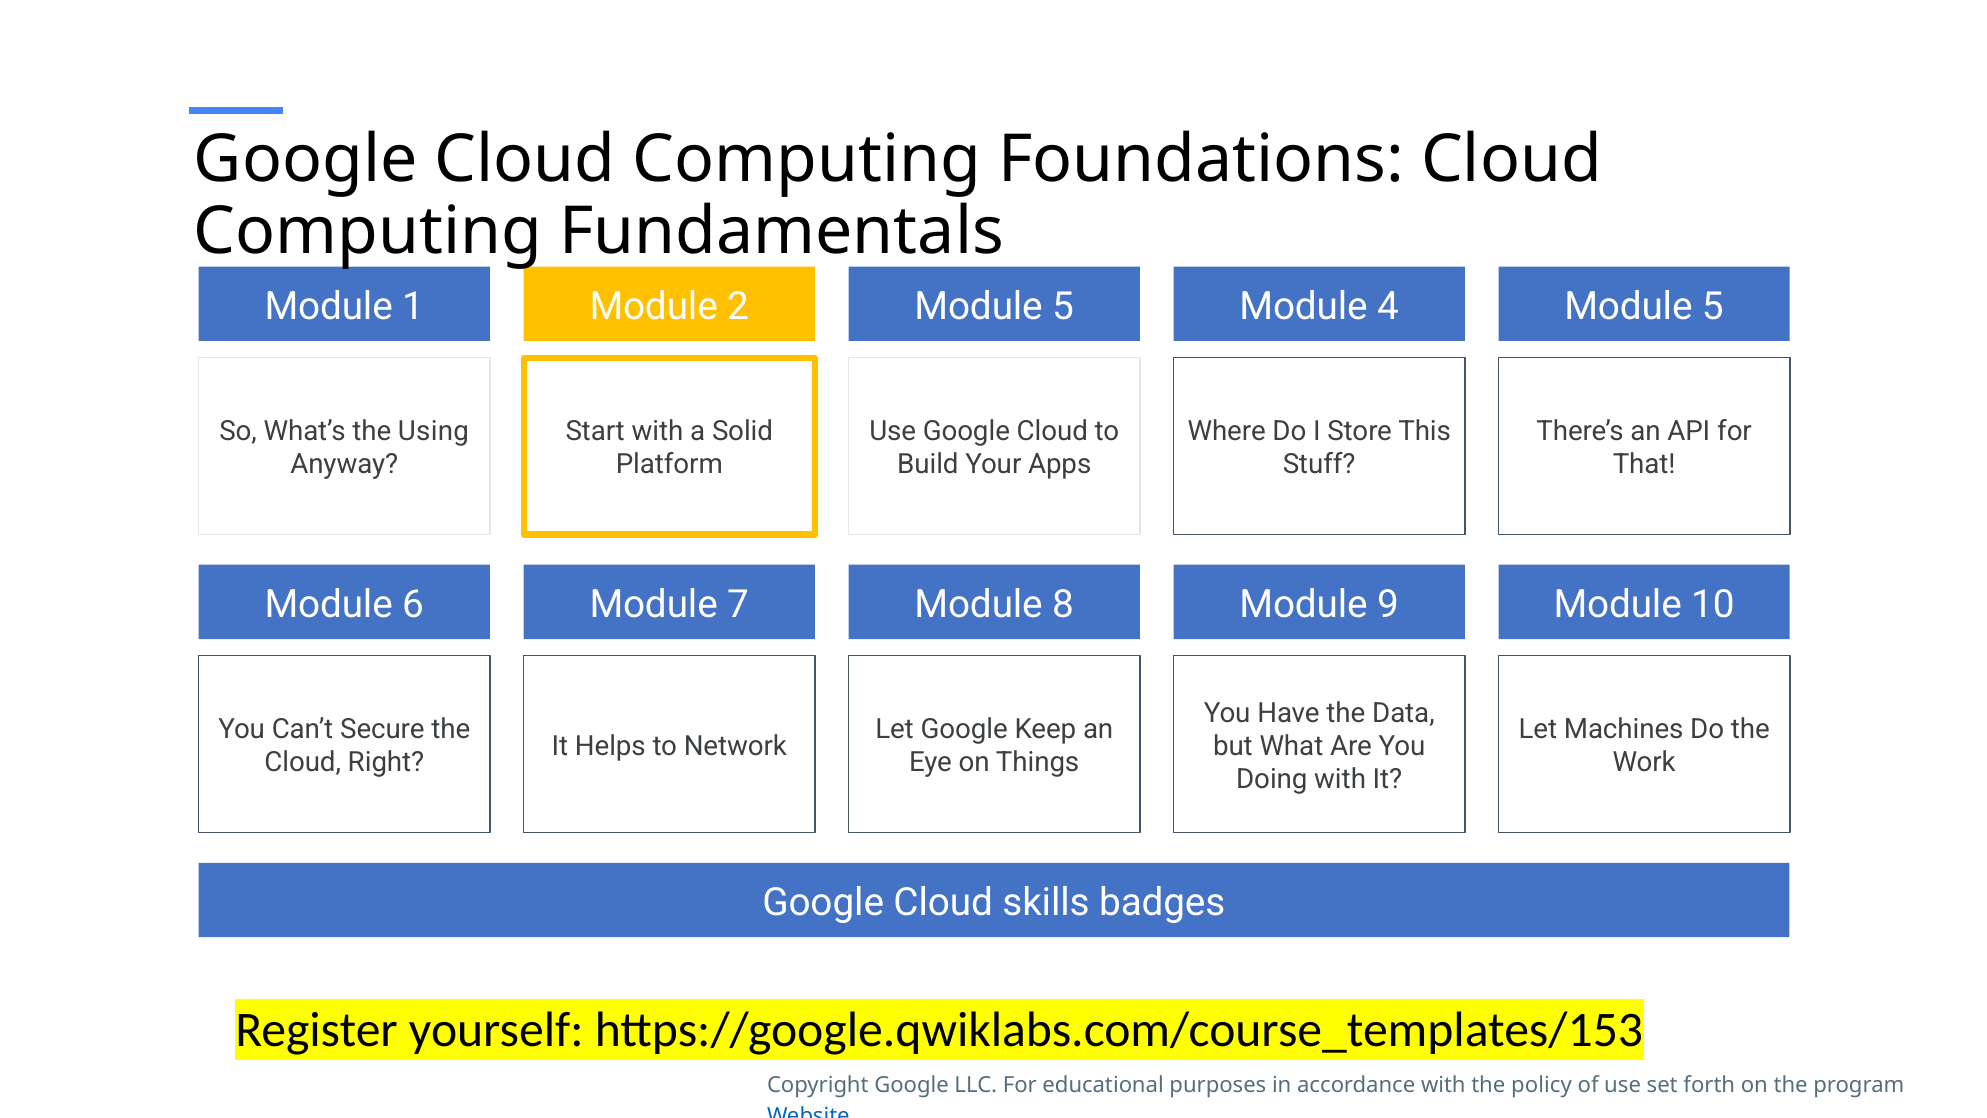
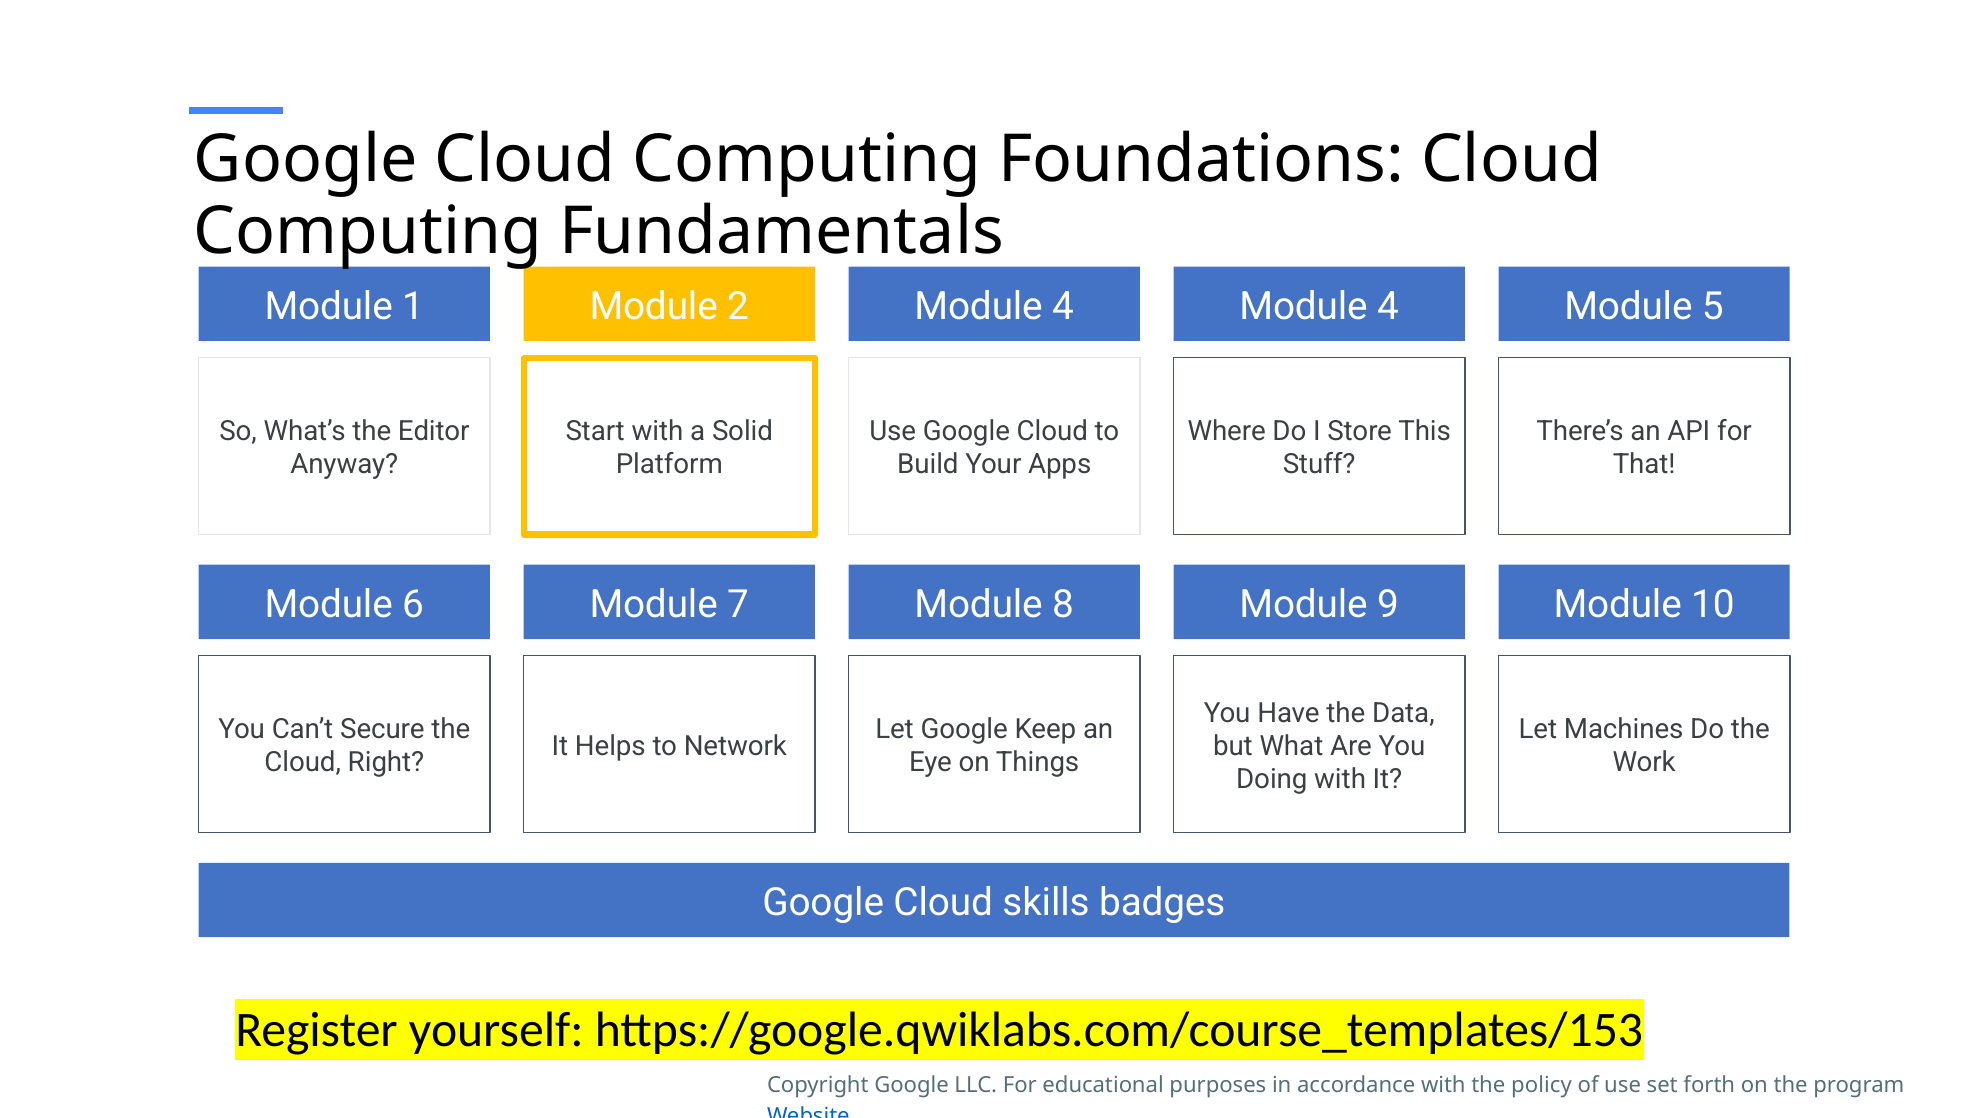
2 Module 5: 5 -> 4 (1063, 306)
Using: Using -> Editor (434, 431)
